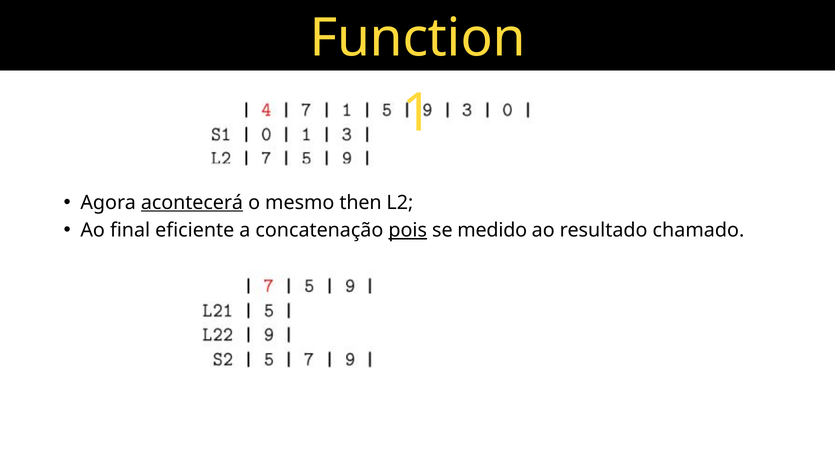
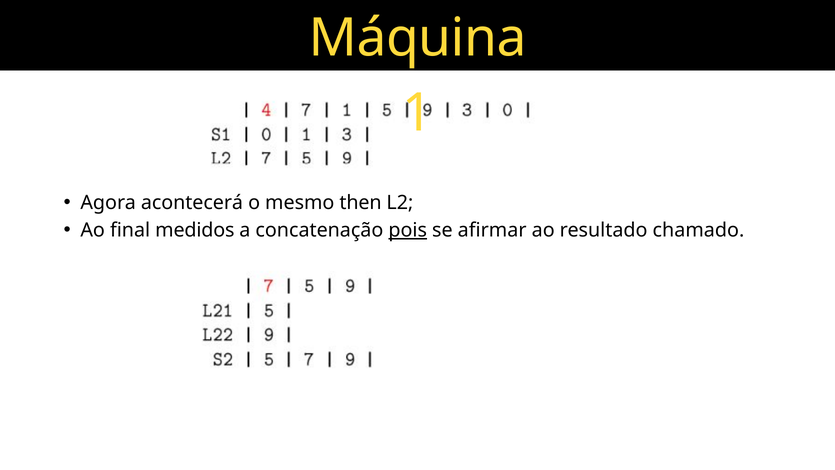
Function: Function -> Máquina (418, 38)
acontecerá underline: present -> none (192, 203)
eficiente: eficiente -> medidos (195, 230)
medido: medido -> afirmar (492, 230)
